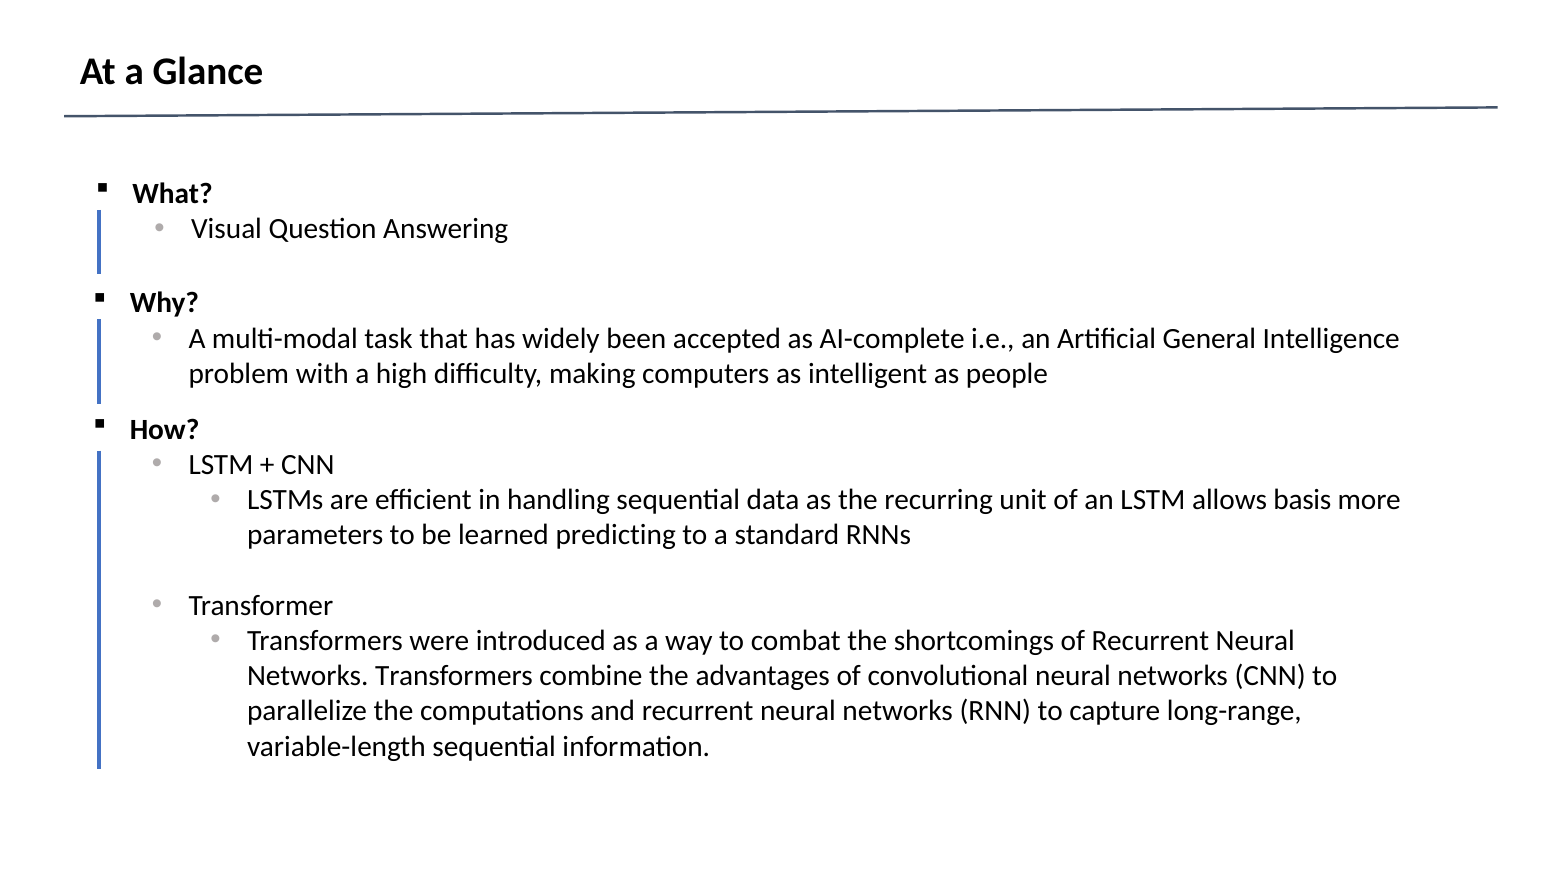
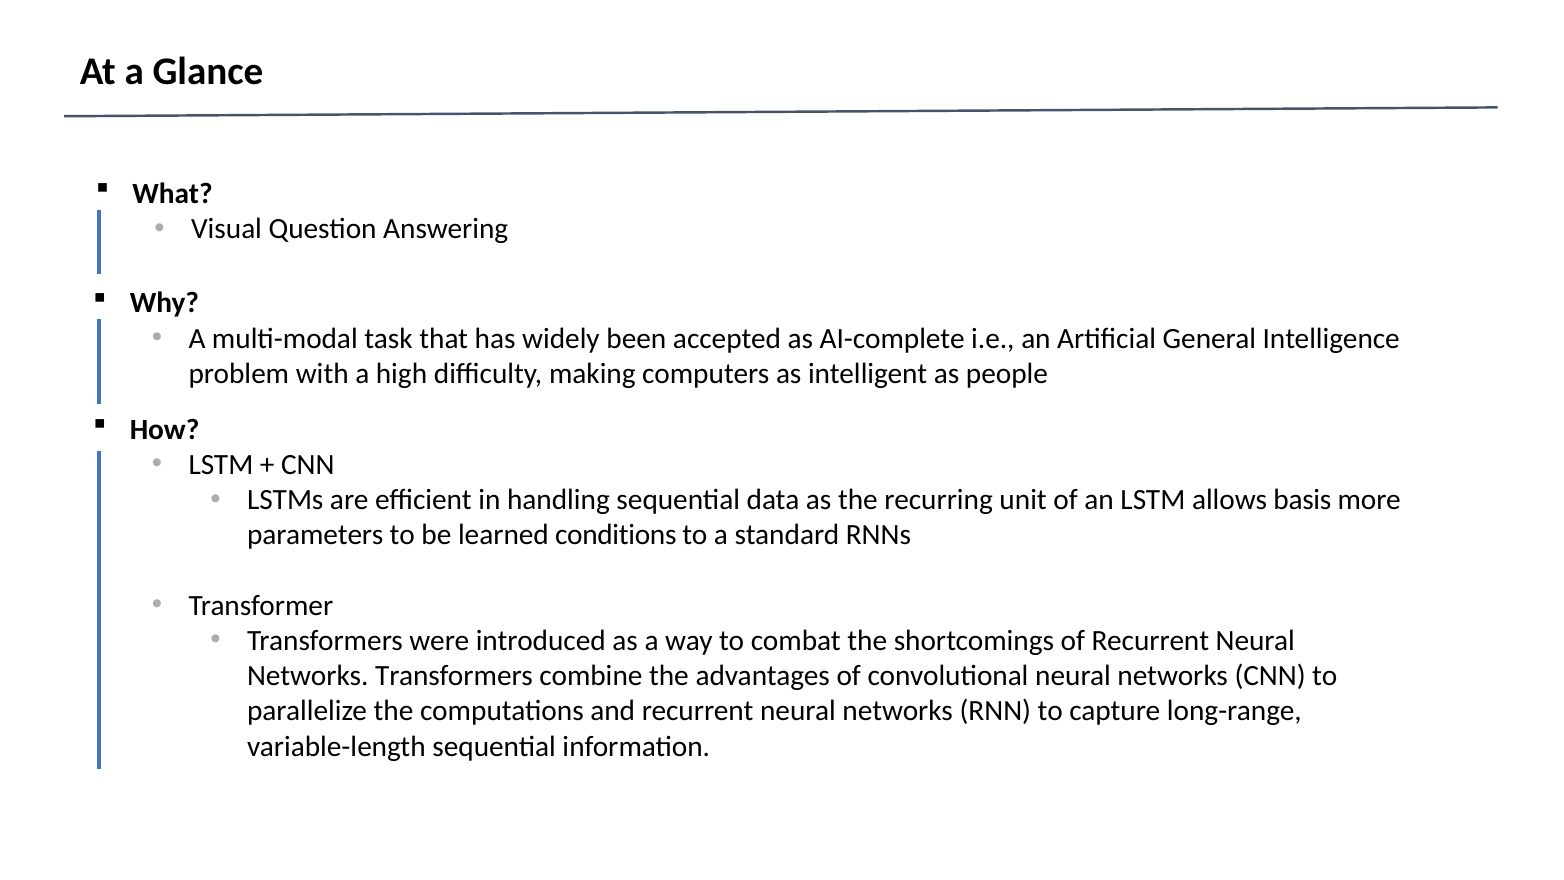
predicting: predicting -> conditions (616, 535)
